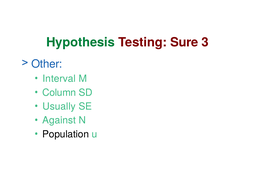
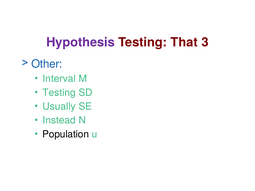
Hypothesis colour: green -> purple (80, 42)
Sure: Sure -> That (184, 42)
Column: Column -> Testing (59, 93)
Against: Against -> Instead (59, 120)
